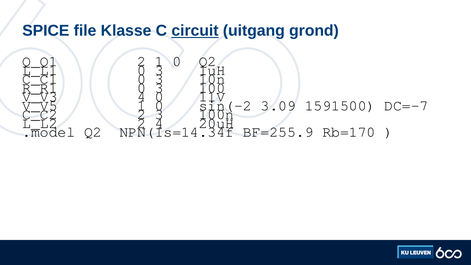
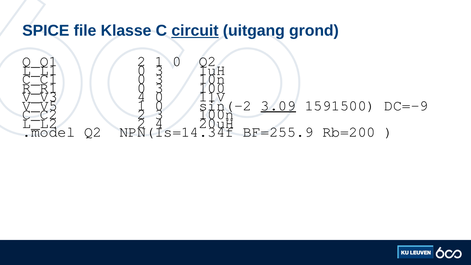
3.09 underline: none -> present (278, 106)
DC=-7: DC=-7 -> DC=-9 (406, 106)
Rb=170: Rb=170 -> Rb=200 (349, 132)
